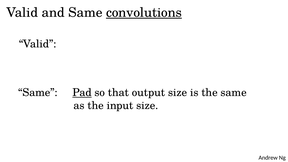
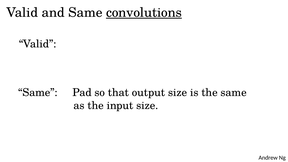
Pad underline: present -> none (82, 93)
